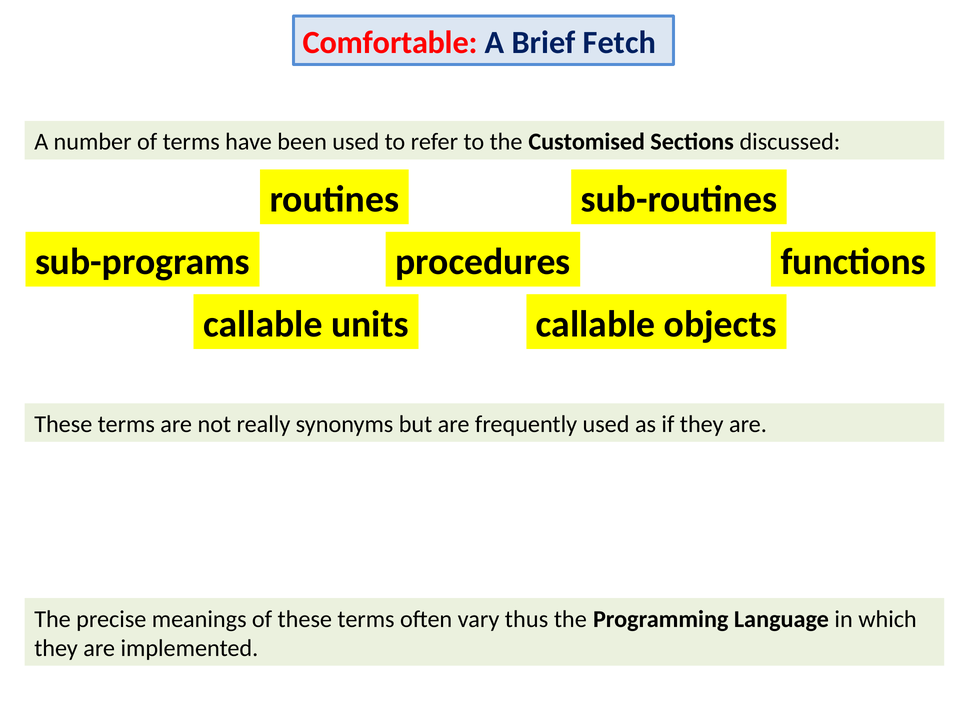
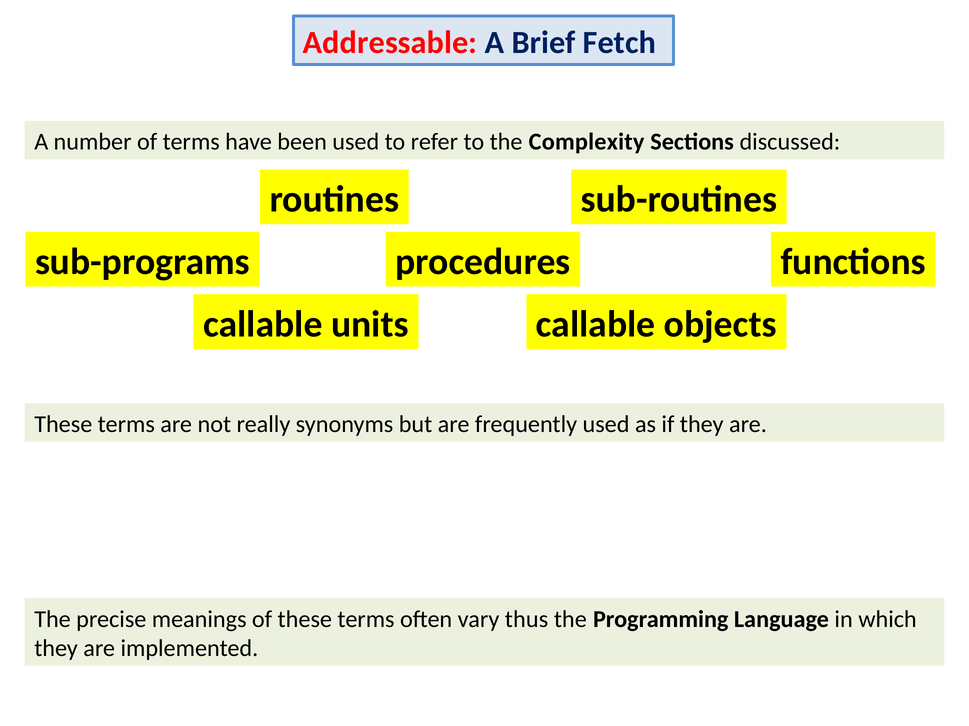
Comfortable: Comfortable -> Addressable (390, 43)
Customised: Customised -> Complexity (587, 142)
